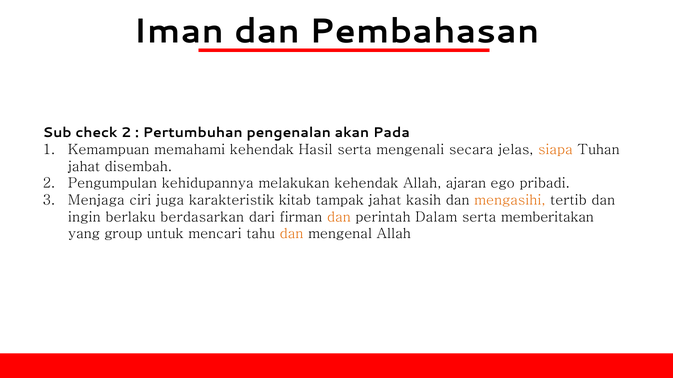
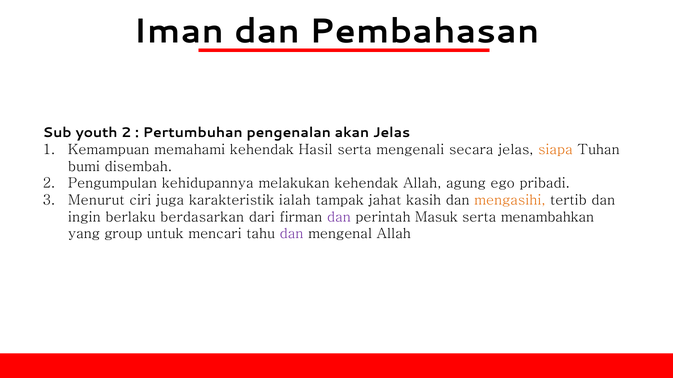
check: check -> youth (96, 133)
akan Pada: Pada -> Jelas (392, 133)
jahat: jahat -> bumi (84, 167)
ajaran: ajaran -> agung (466, 184)
Menjaga: Menjaga -> Menurut (96, 200)
kitab: kitab -> ialah (295, 200)
dan colour: orange -> purple (339, 217)
Dalam: Dalam -> Masuk (436, 217)
memberitakan: memberitakan -> menambahkan (547, 217)
dan colour: orange -> purple (292, 234)
